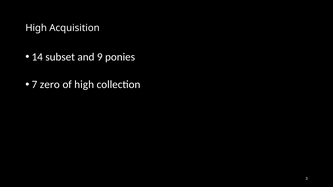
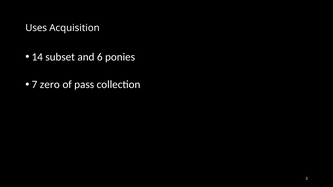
High: High -> Uses (36, 28)
9: 9 -> 6 (100, 57)
of high: high -> pass (84, 85)
